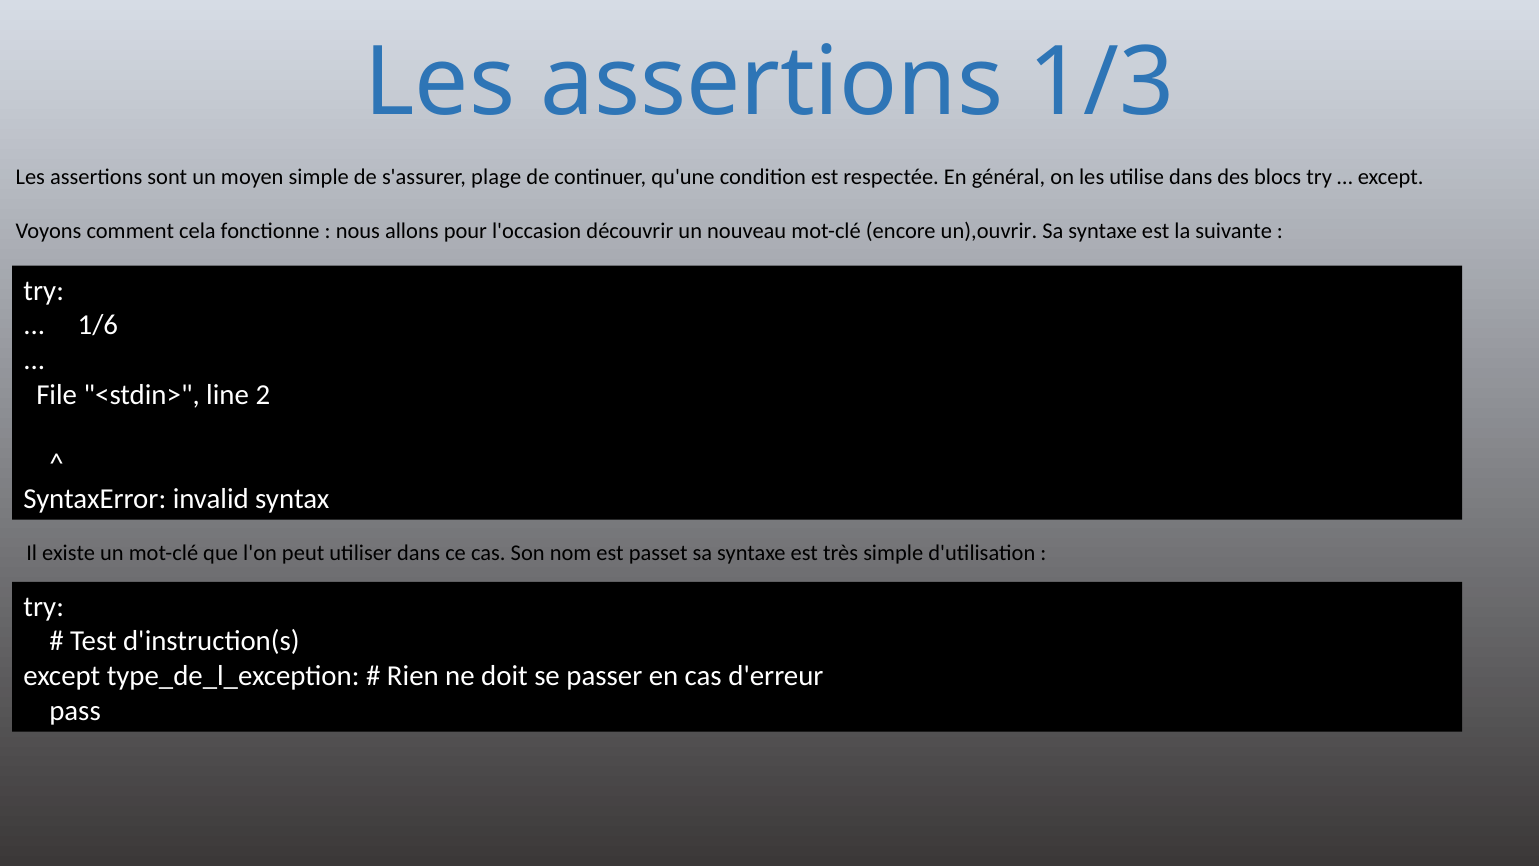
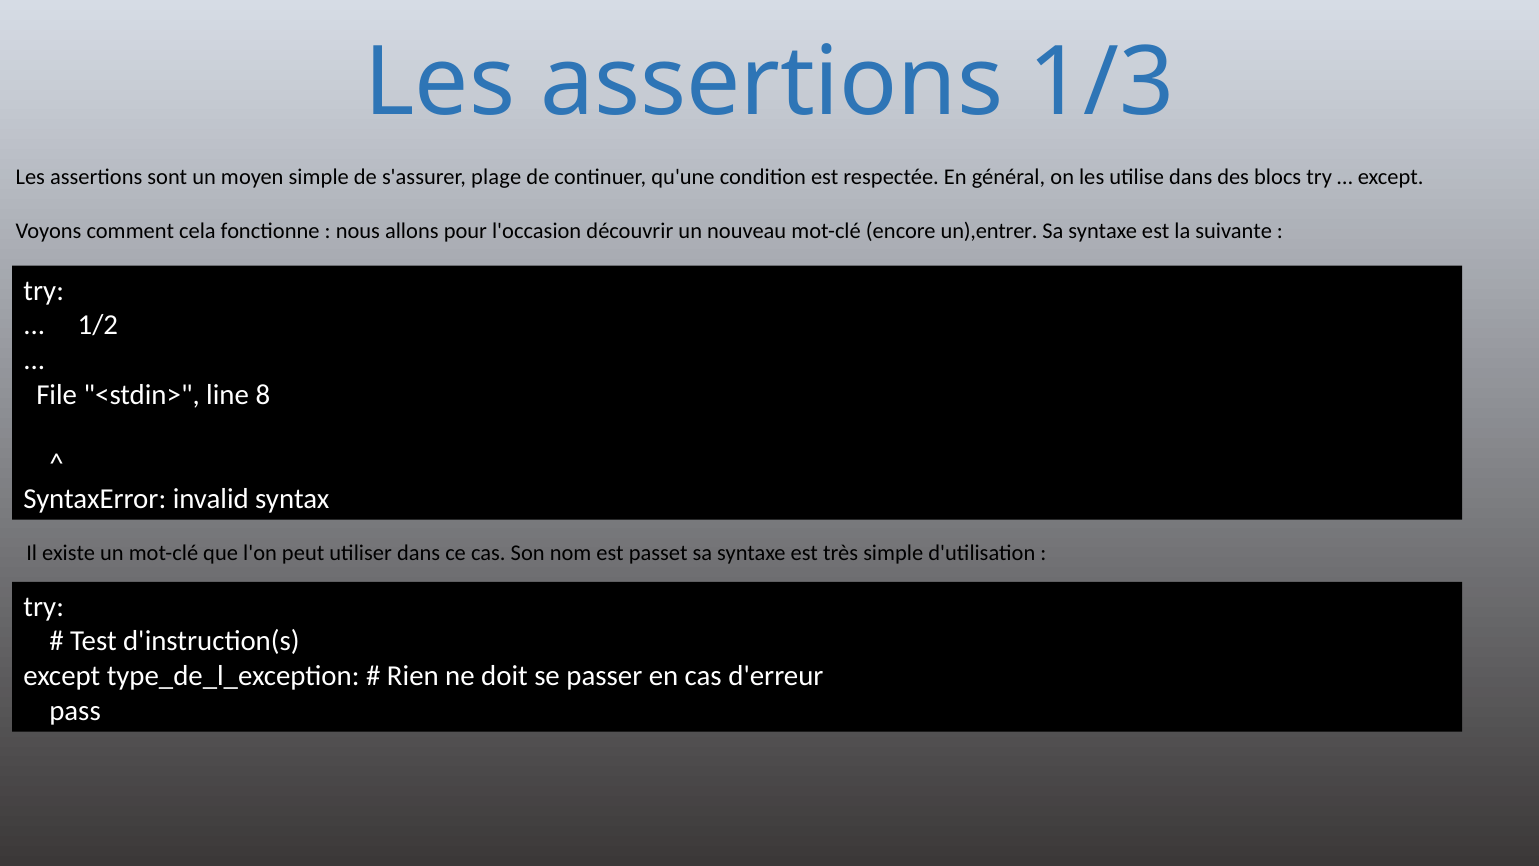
un),ouvrir: un),ouvrir -> un),entrer (989, 231)
1/6: 1/6 -> 1/2 (98, 325)
2: 2 -> 8 (263, 395)
